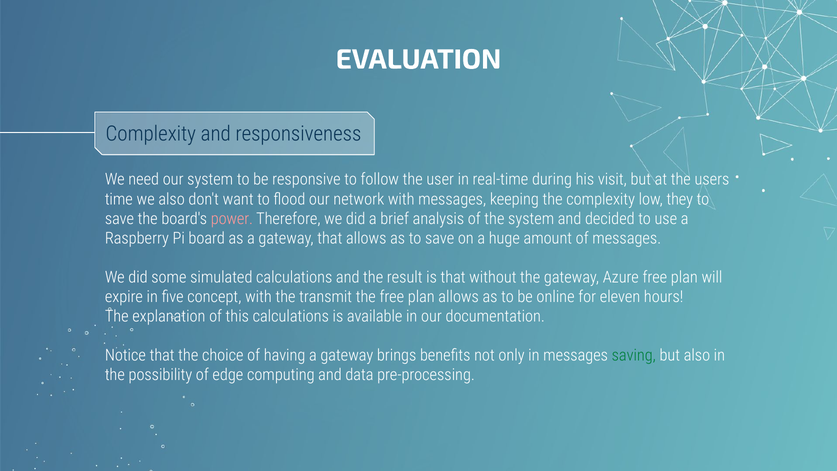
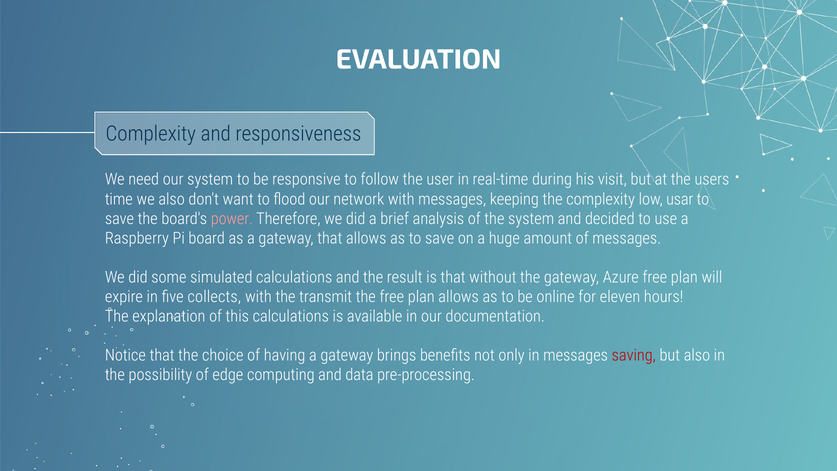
they: they -> usar (680, 199)
concept: concept -> collects (214, 297)
saving colour: green -> red (634, 355)
